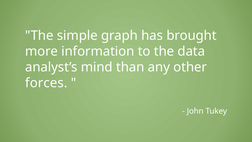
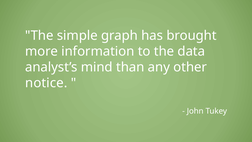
forces: forces -> notice (46, 83)
